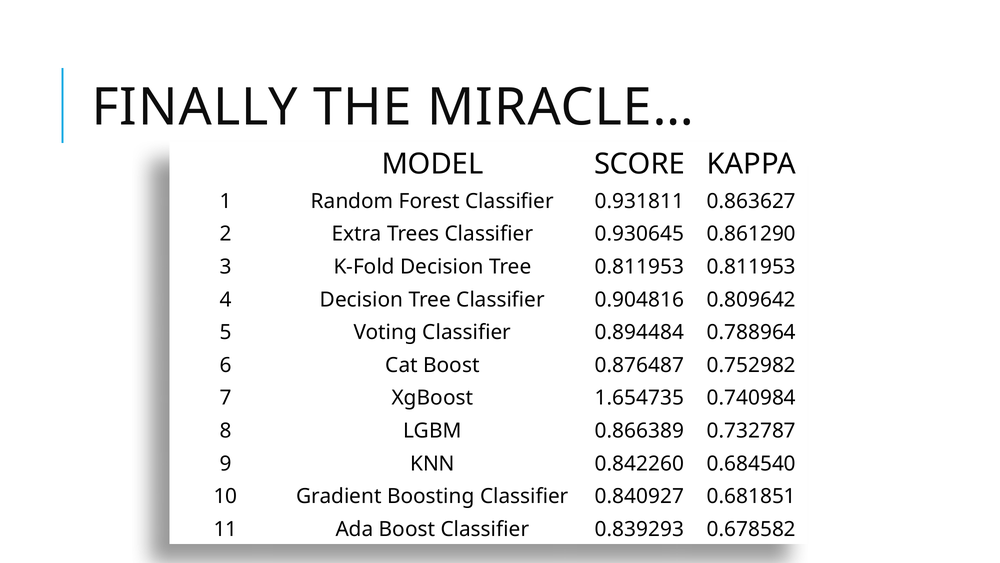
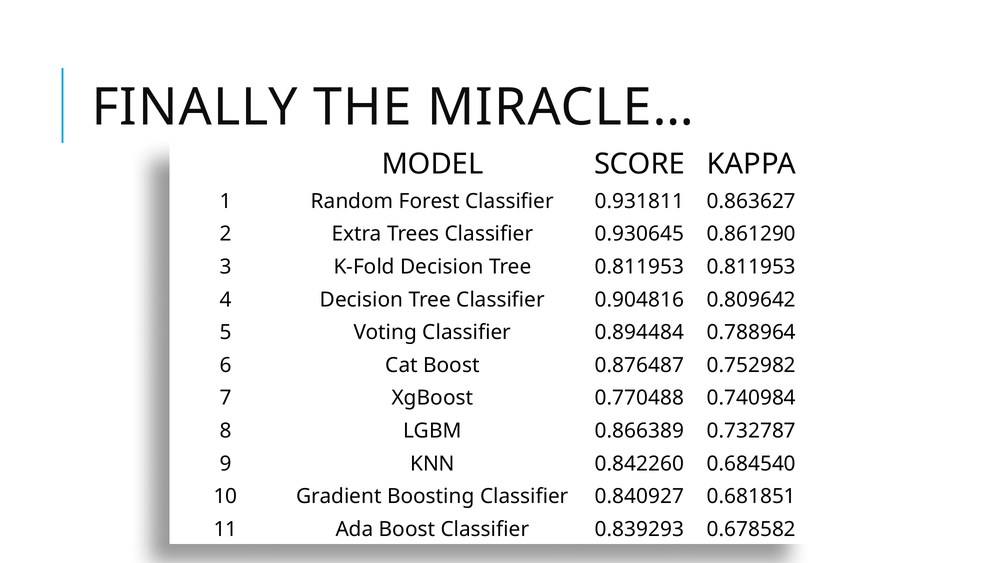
1.654735: 1.654735 -> 0.770488 (639, 398)
